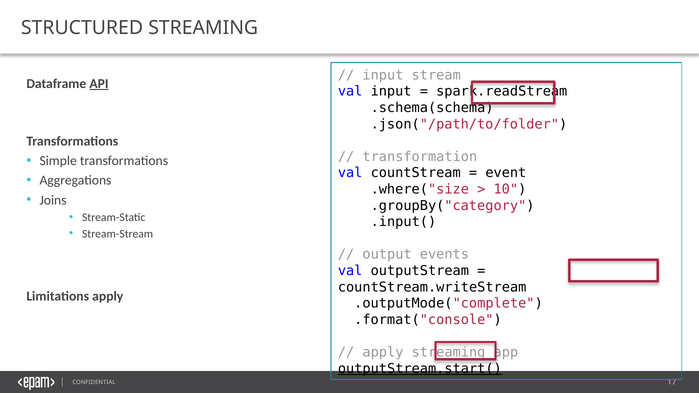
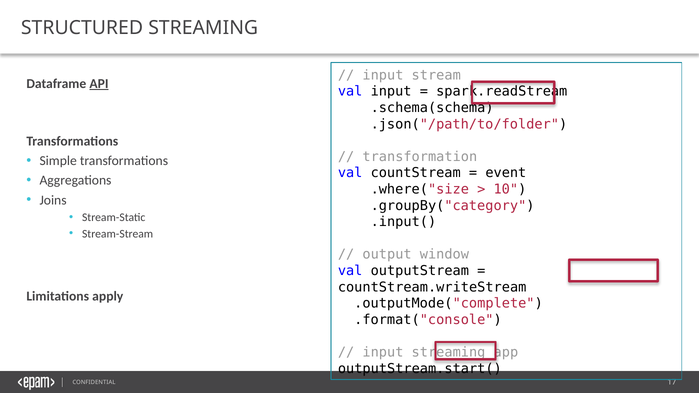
events: events -> window (444, 255)
apply: apply -> input (383, 353)
outputStream.start( underline: present -> none (420, 369)
